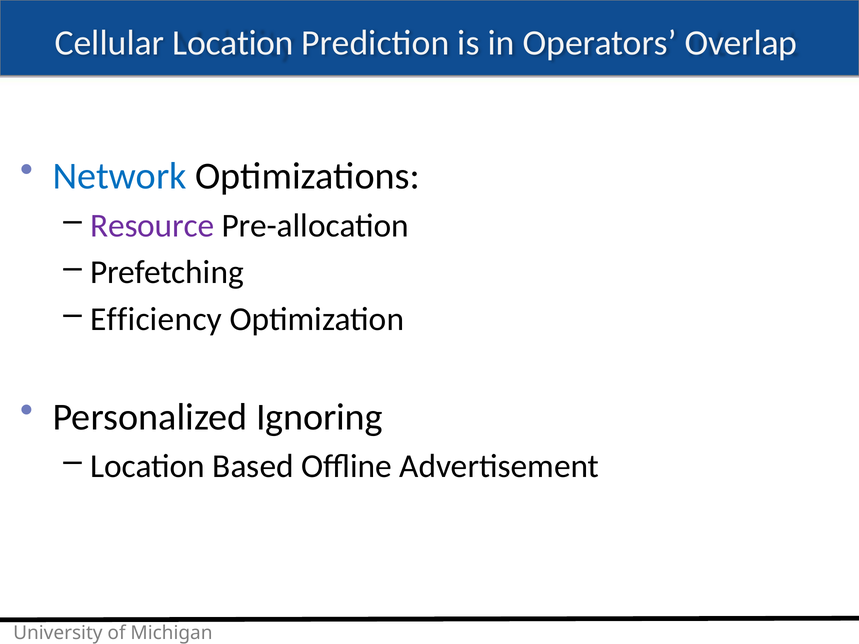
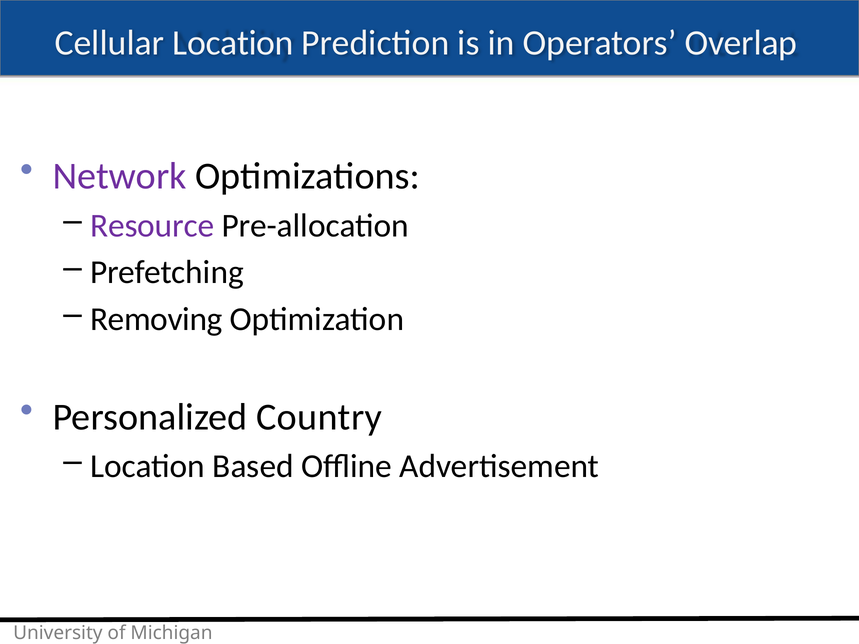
Network colour: blue -> purple (120, 176)
Efficiency: Efficiency -> Removing (156, 319)
Ignoring: Ignoring -> Country (319, 417)
